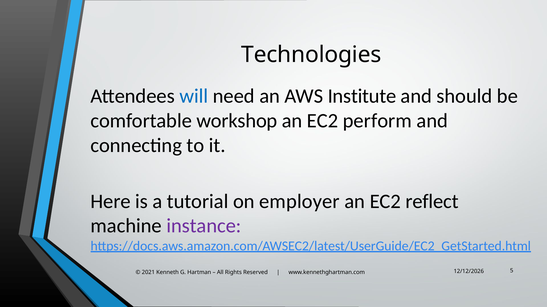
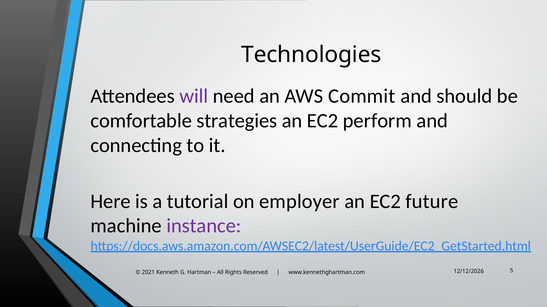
will colour: blue -> purple (194, 96)
Institute: Institute -> Commit (362, 96)
workshop: workshop -> strategies (237, 121)
reflect: reflect -> future (432, 202)
